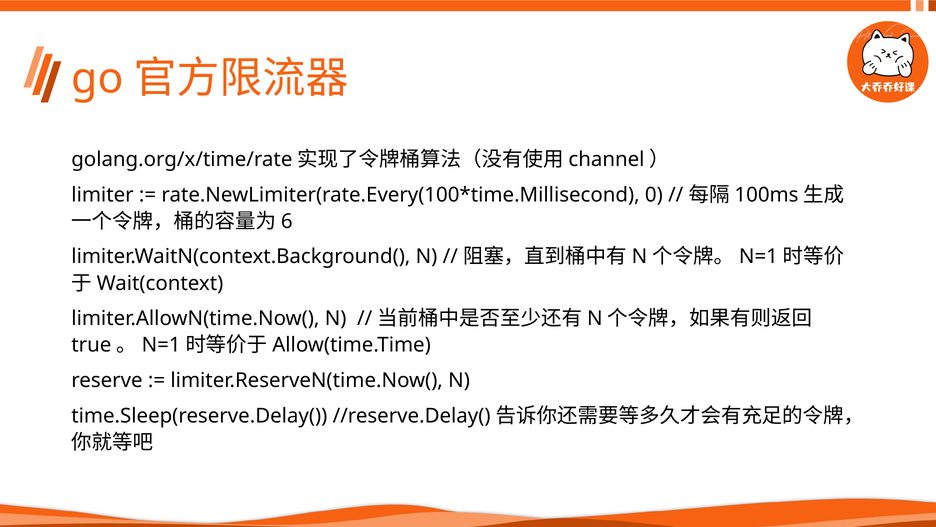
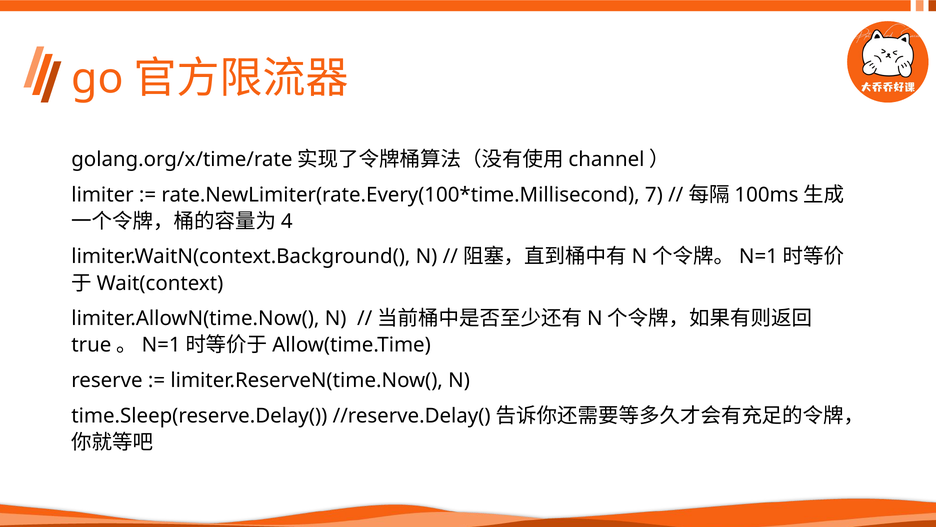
0: 0 -> 7 (654, 195)
6: 6 -> 4 (287, 221)
